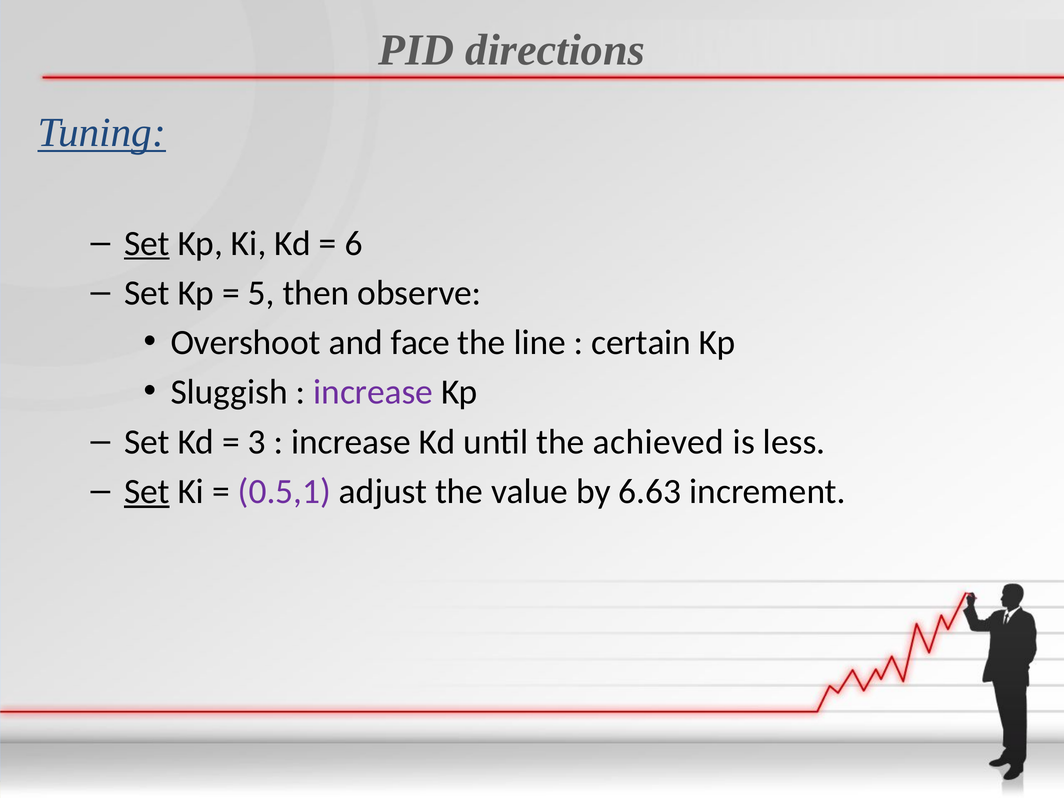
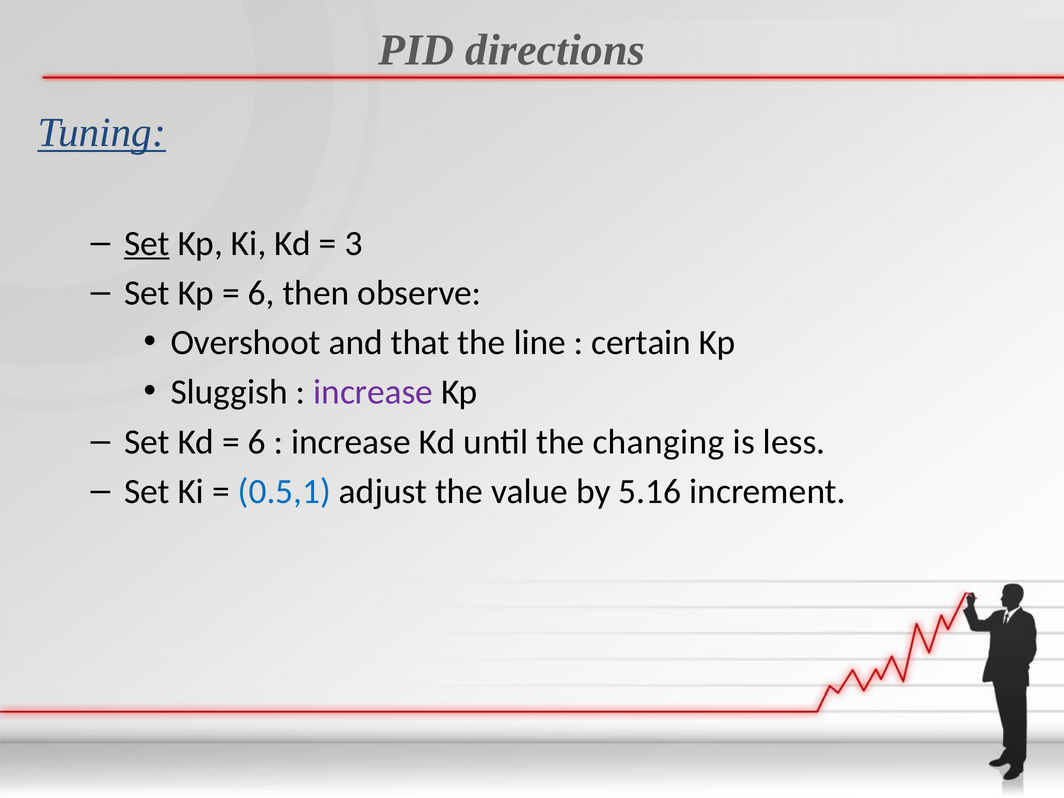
6: 6 -> 3 (353, 243)
5: 5 -> 6 (261, 293)
face: face -> that (420, 343)
3: 3 -> 6 (257, 442)
achieved: achieved -> changing (659, 442)
Set underline: present -> none (147, 492)
0.5,1 colour: purple -> blue (284, 492)
6.63: 6.63 -> 5.16 (650, 492)
